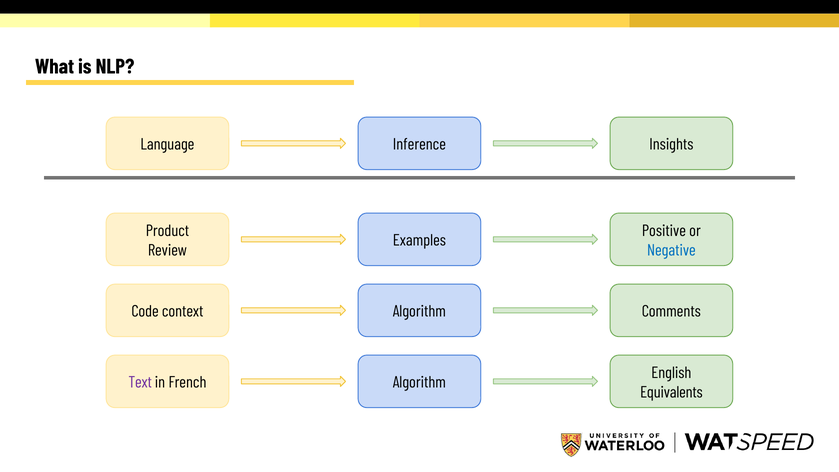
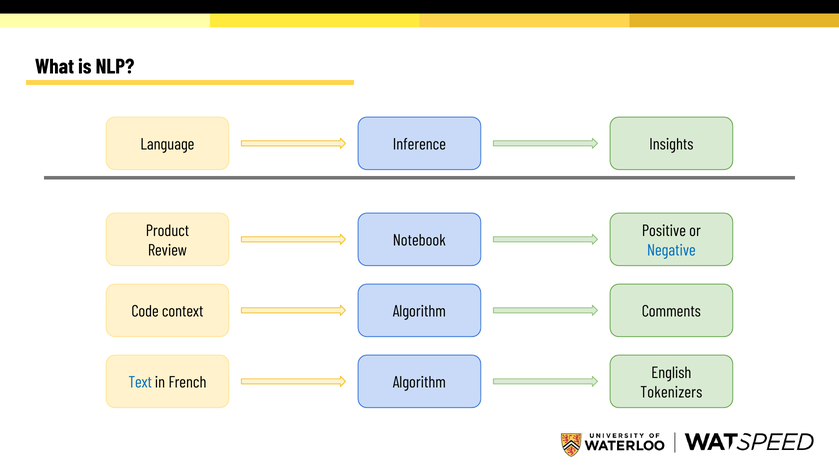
Examples: Examples -> Notebook (419, 240)
Text colour: purple -> blue (140, 382)
Equivalents: Equivalents -> Tokenizers (671, 392)
